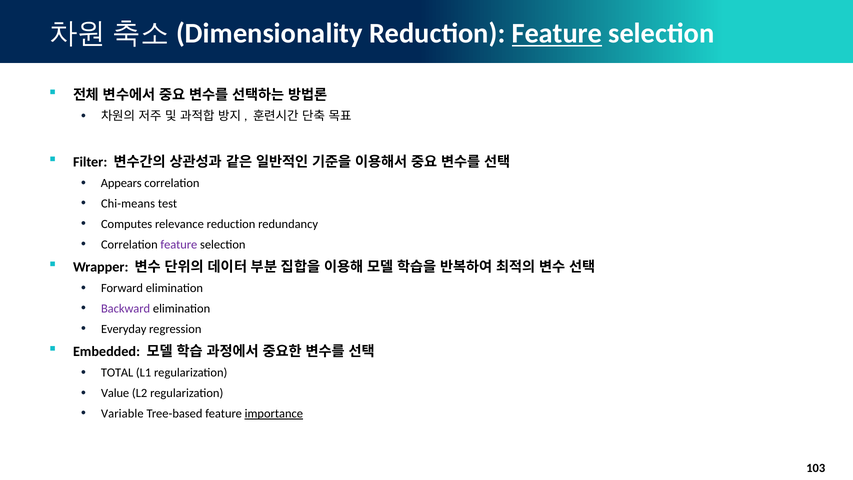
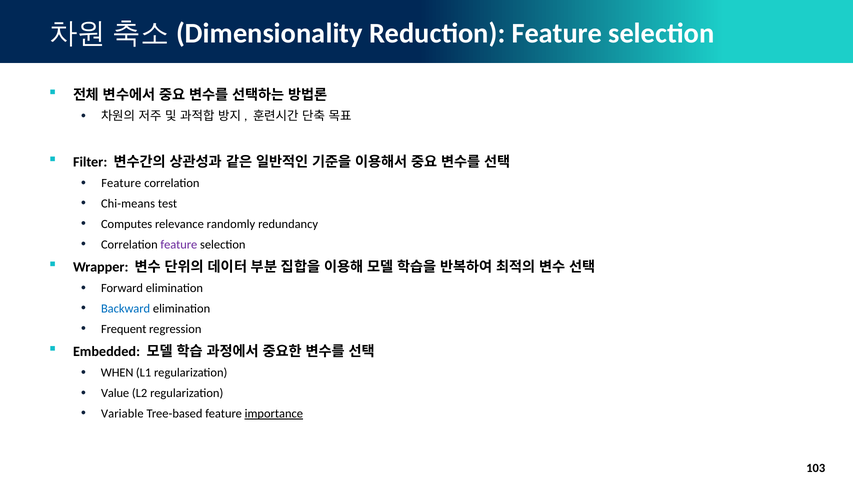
Feature underline: present -> none (557, 33)
Appears: Appears -> Feature (121, 183)
relevance reduction: reduction -> randomly (231, 224)
Backward colour: purple -> blue (126, 309)
Everyday: Everyday -> Frequent (124, 329)
TOTAL: TOTAL -> WHEN (117, 373)
